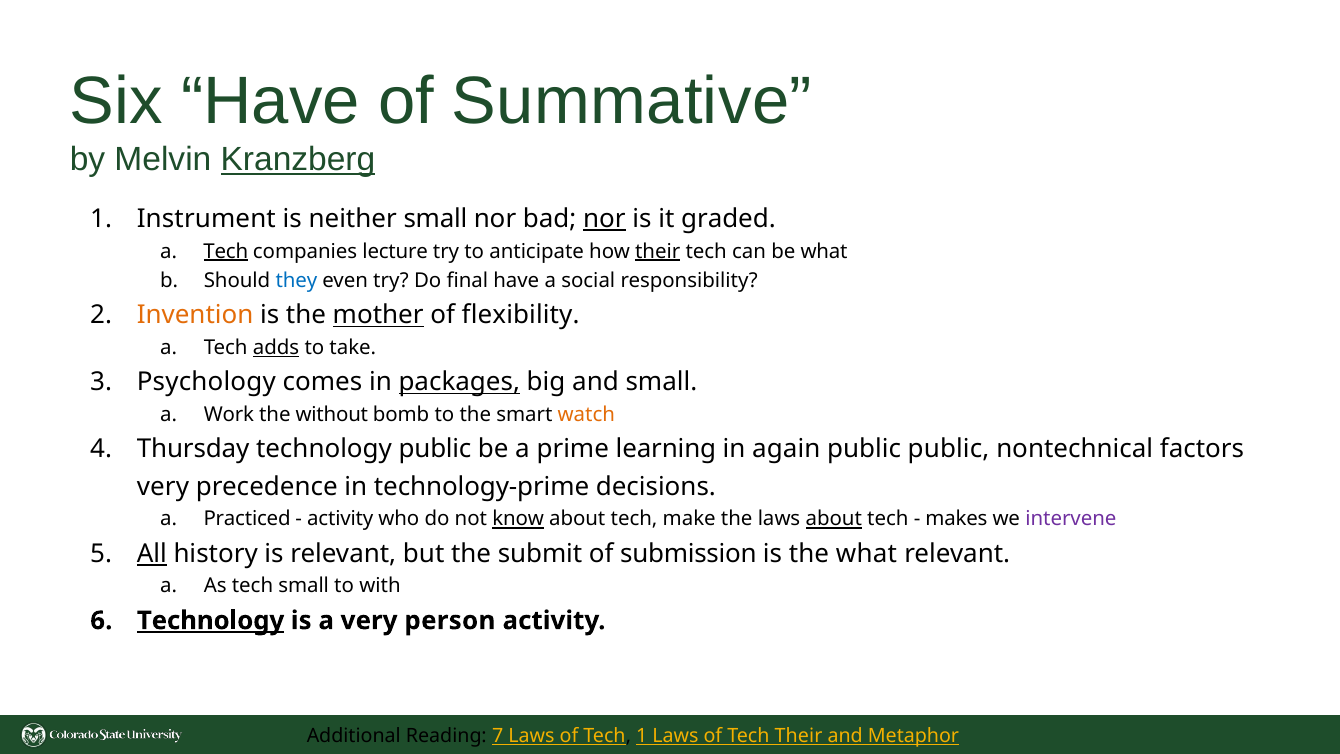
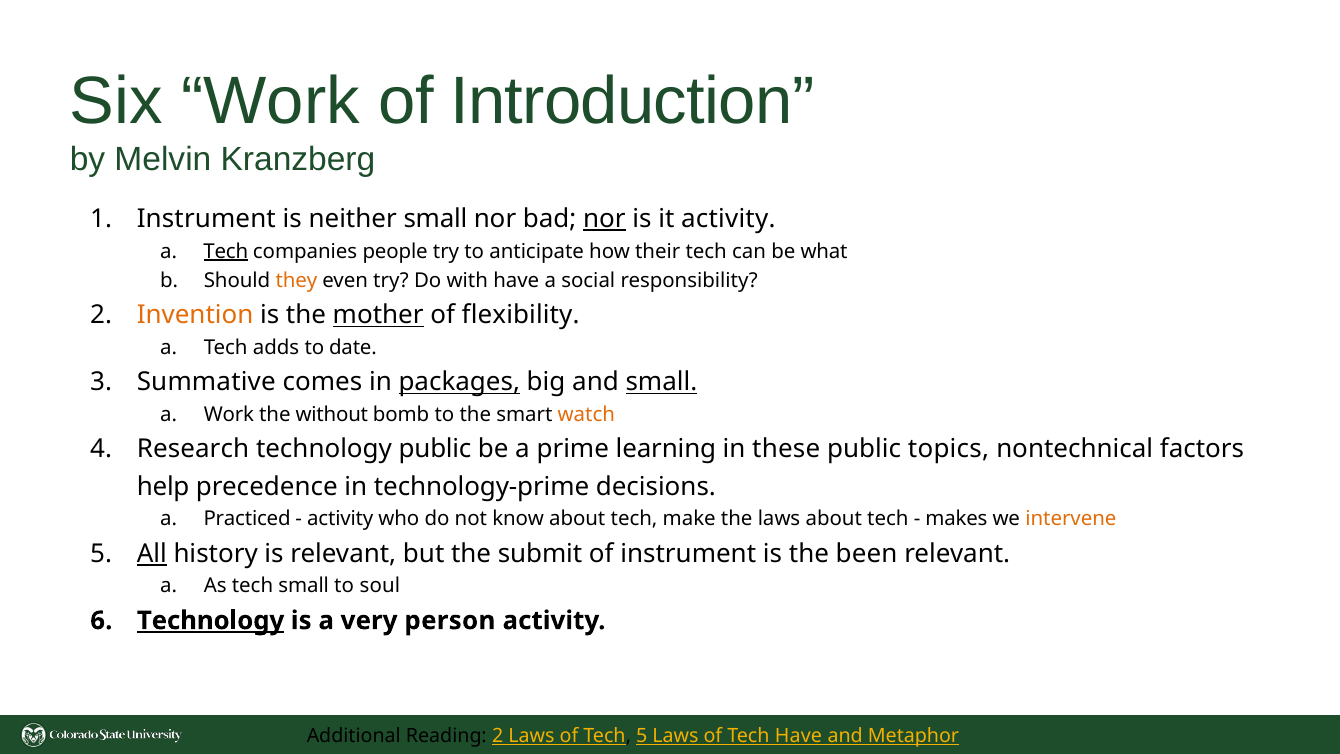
Six Have: Have -> Work (271, 102)
Summative: Summative -> Introduction (632, 102)
Kranzberg underline: present -> none (298, 160)
it graded: graded -> activity (728, 219)
lecture: lecture -> people (395, 251)
their underline: present -> none (658, 251)
they colour: blue -> orange (296, 281)
final: final -> with (467, 281)
adds underline: present -> none (276, 348)
take: take -> date (353, 348)
Psychology: Psychology -> Summative (206, 382)
small underline: none -> present (661, 382)
Thursday: Thursday -> Research (193, 449)
again: again -> these (786, 449)
public public: public -> topics (949, 449)
very: very -> help (163, 487)
know underline: present -> none (518, 519)
about underline: present -> none (834, 519)
intervene colour: purple -> orange (1071, 519)
of submission: submission -> instrument (688, 553)
the what: what -> been (867, 553)
with: with -> soul (380, 586)
Reading 7: 7 -> 2 (498, 735)
Tech 1: 1 -> 5 (642, 735)
Tech Their: Their -> Have (798, 735)
